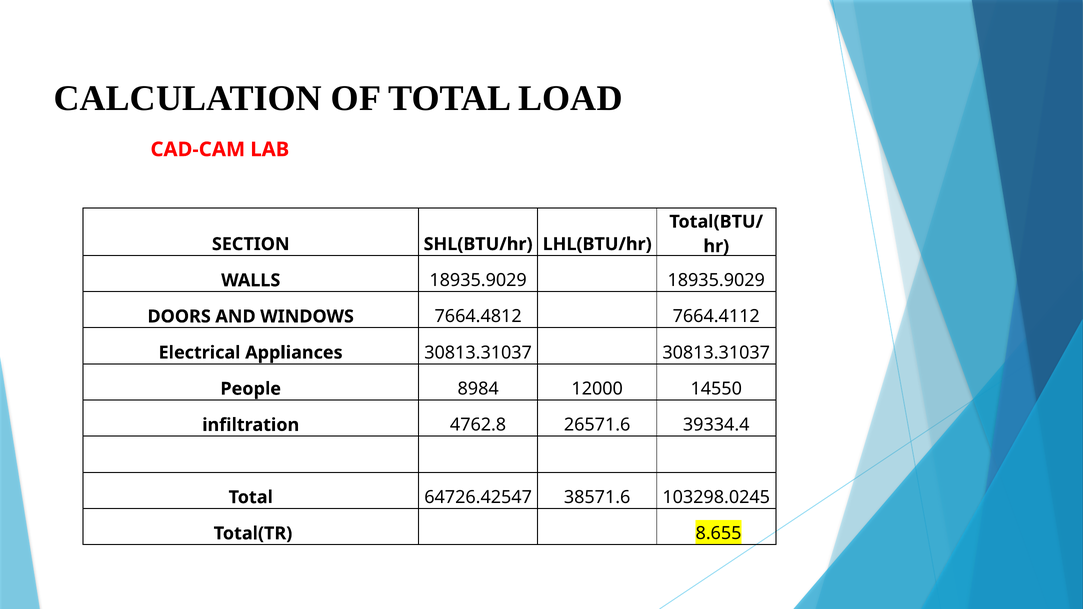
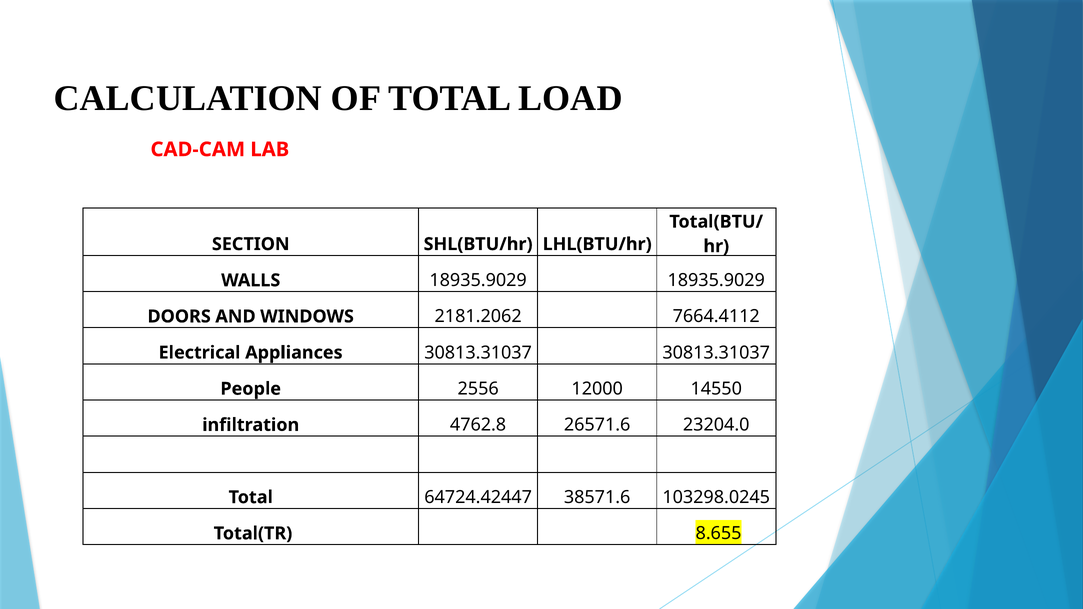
7664.4812: 7664.4812 -> 2181.2062 (478, 317)
8984: 8984 -> 2556 (478, 389)
39334.4: 39334.4 -> 23204.0 (716, 425)
64726.42547: 64726.42547 -> 64724.42447 (478, 497)
